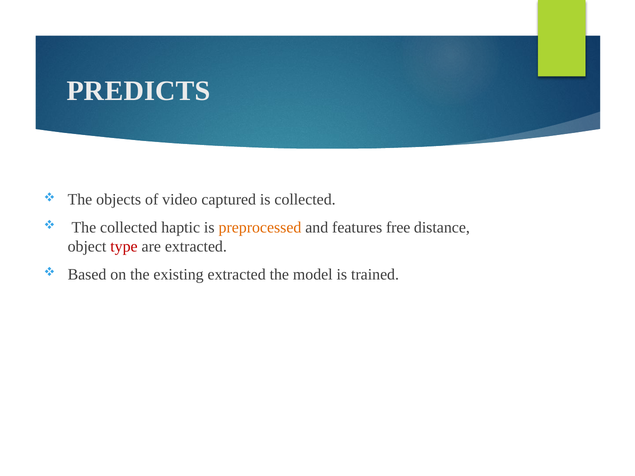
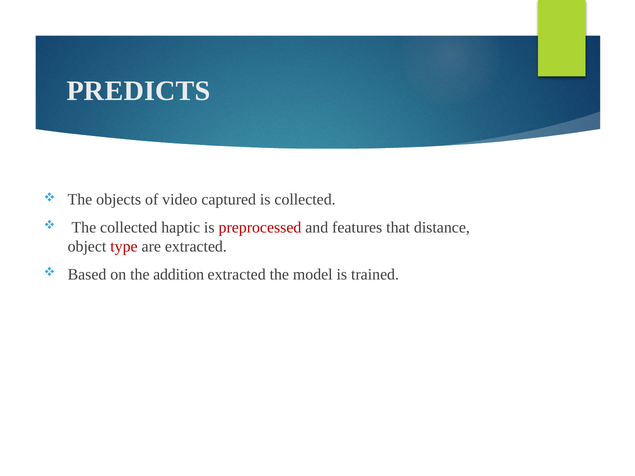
preprocessed colour: orange -> red (260, 228)
free: free -> that (398, 228)
existing: existing -> addition (179, 275)
